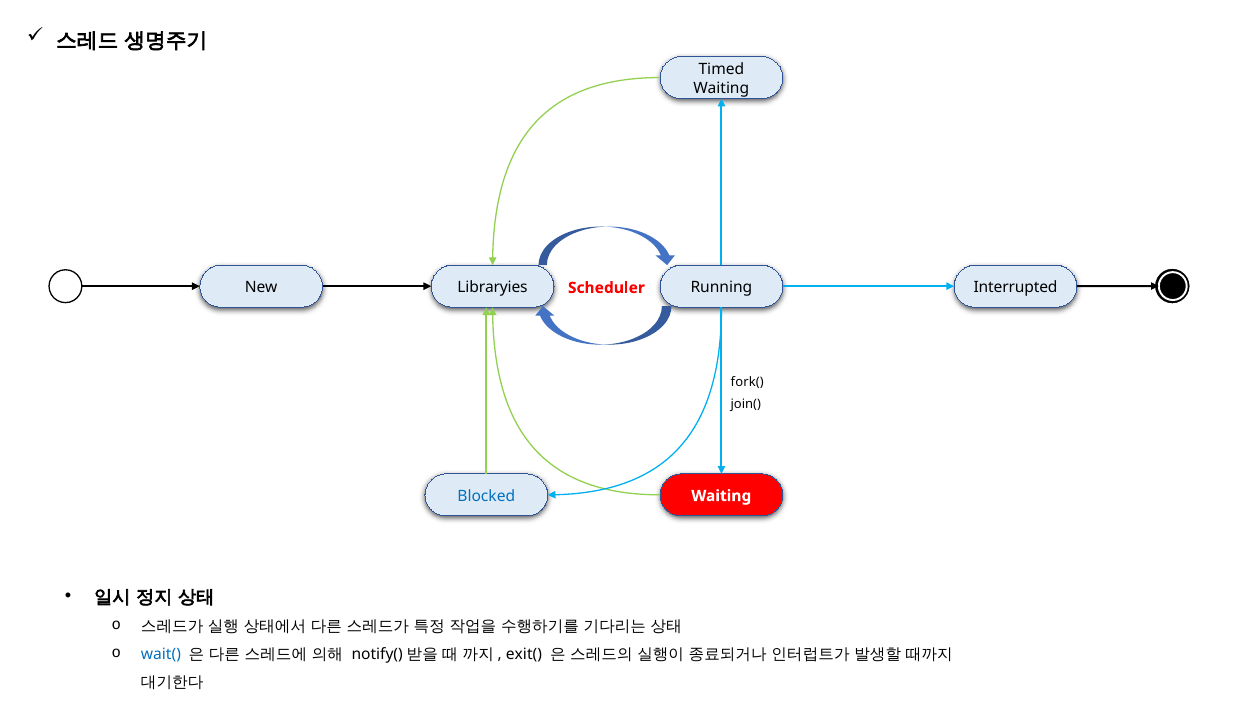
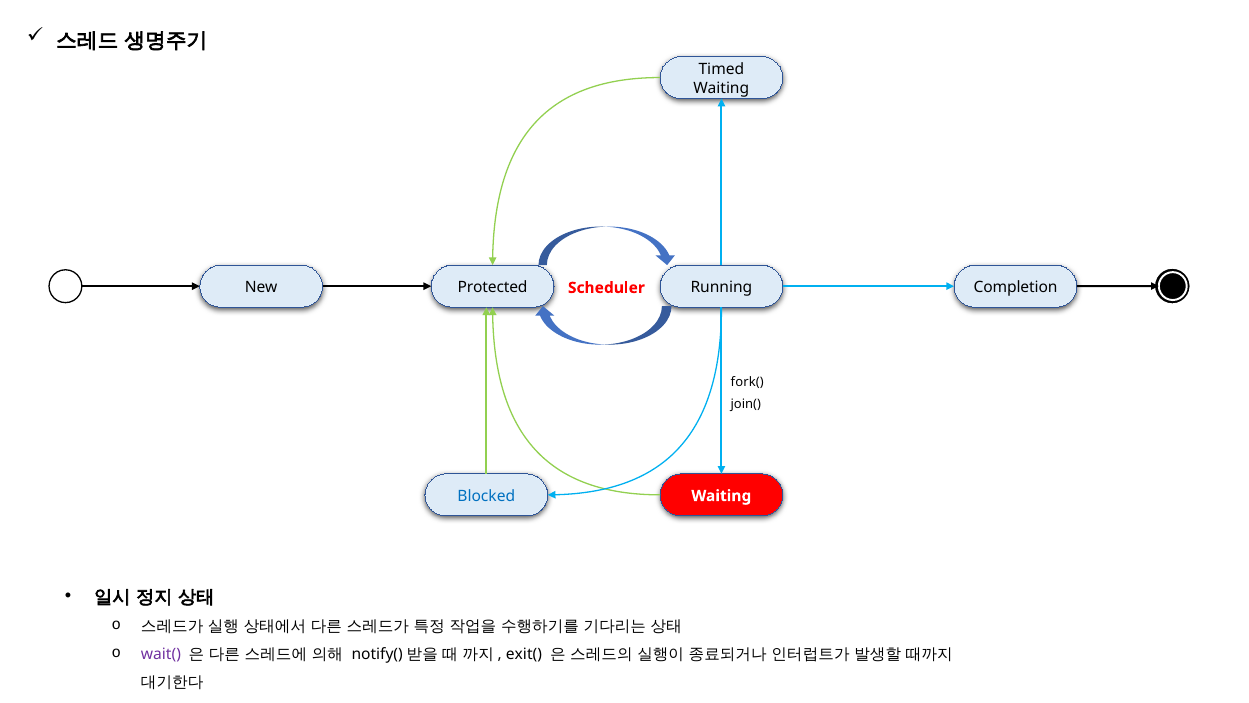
Libraryies: Libraryies -> Protected (493, 287)
Interrupted: Interrupted -> Completion (1016, 287)
wait( colour: blue -> purple (161, 654)
